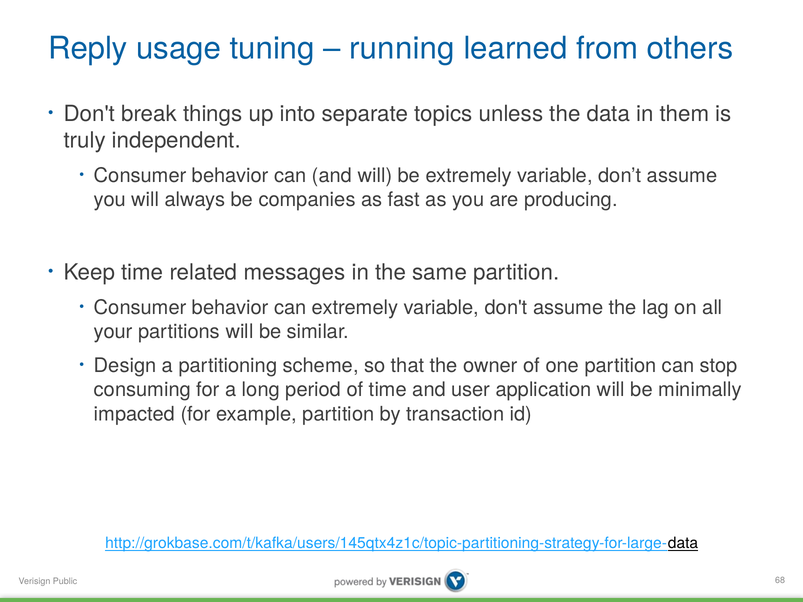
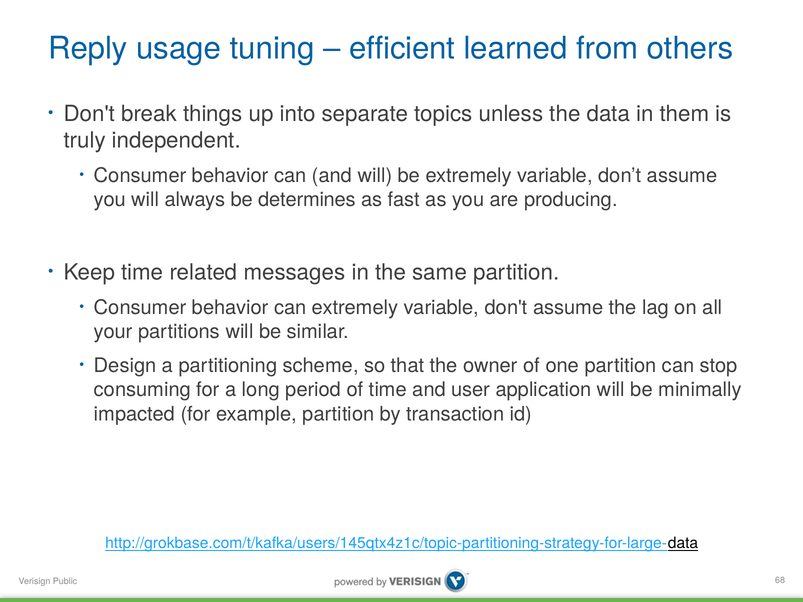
running: running -> efficient (402, 48)
companies: companies -> determines (307, 200)
